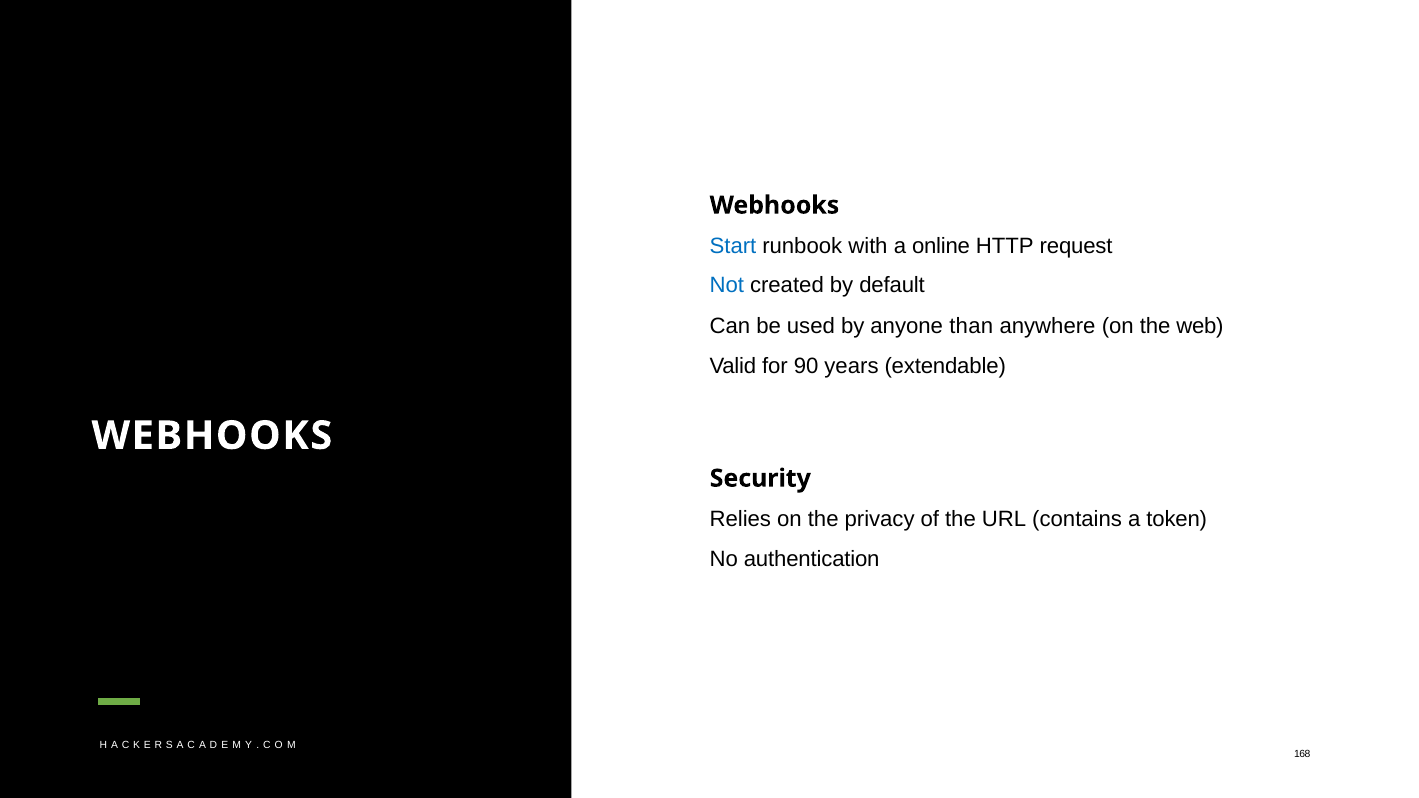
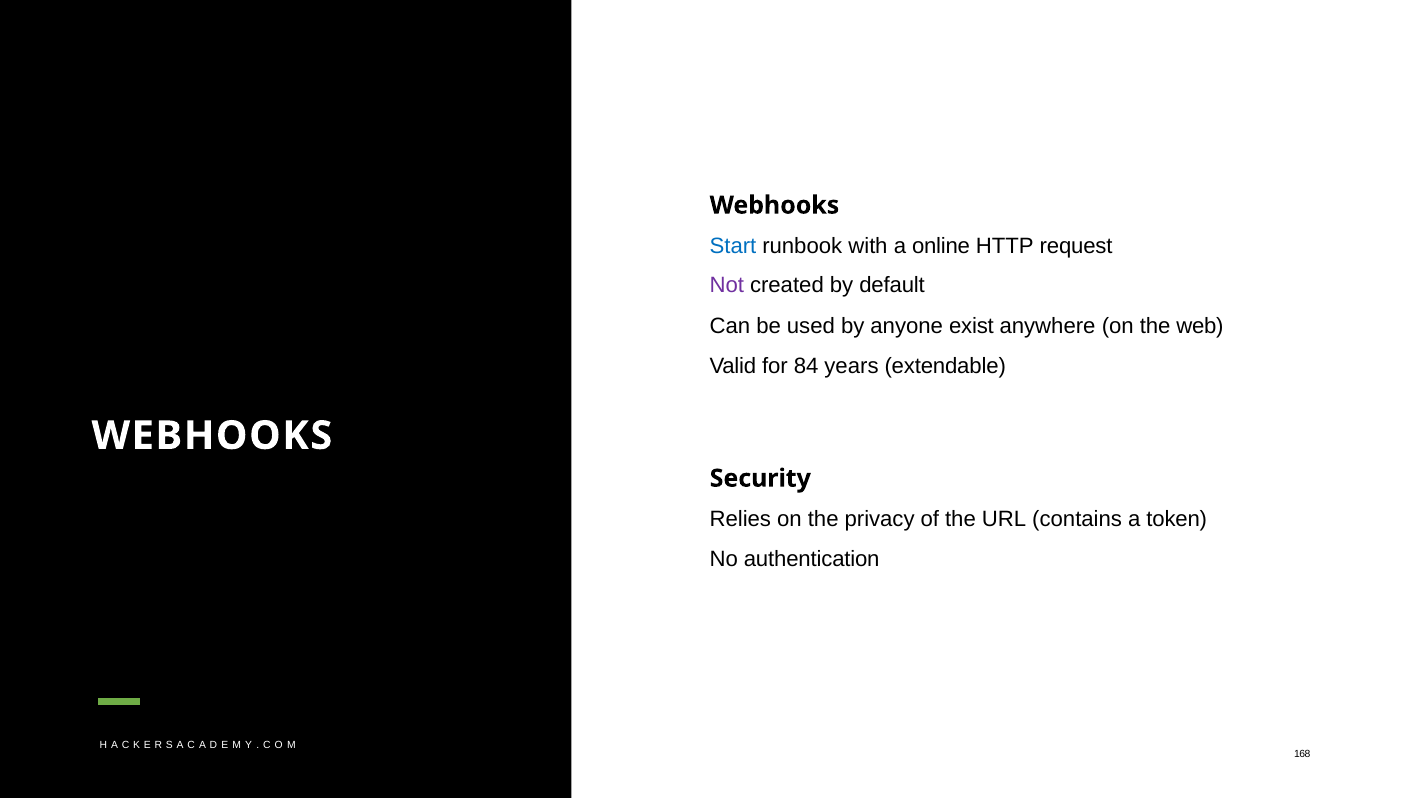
Not colour: blue -> purple (727, 286)
than: than -> exist (971, 326)
90: 90 -> 84 (806, 366)
